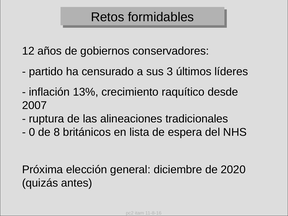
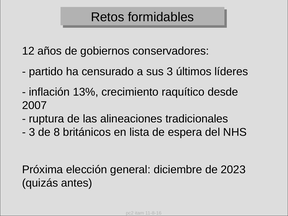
0: 0 -> 3 (32, 132)
2020: 2020 -> 2023 (233, 170)
